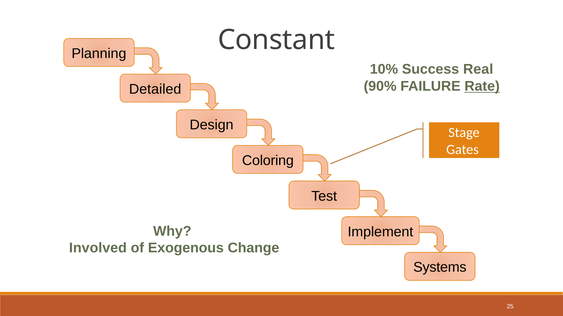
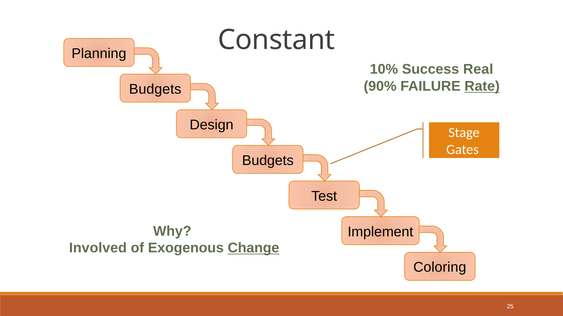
Detailed: Detailed -> Budgets (155, 89)
Coloring: Coloring -> Budgets (268, 161)
Change underline: none -> present (254, 248)
Systems: Systems -> Coloring (440, 268)
